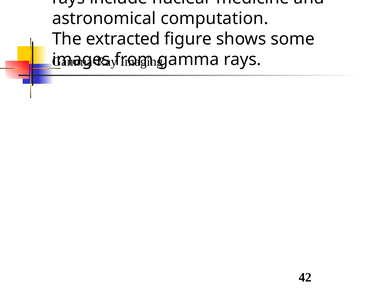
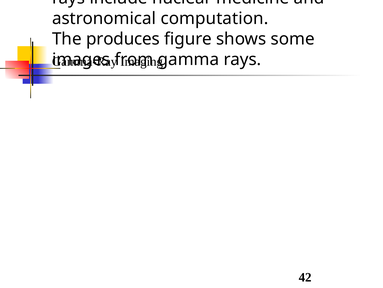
extracted: extracted -> produces (123, 39)
